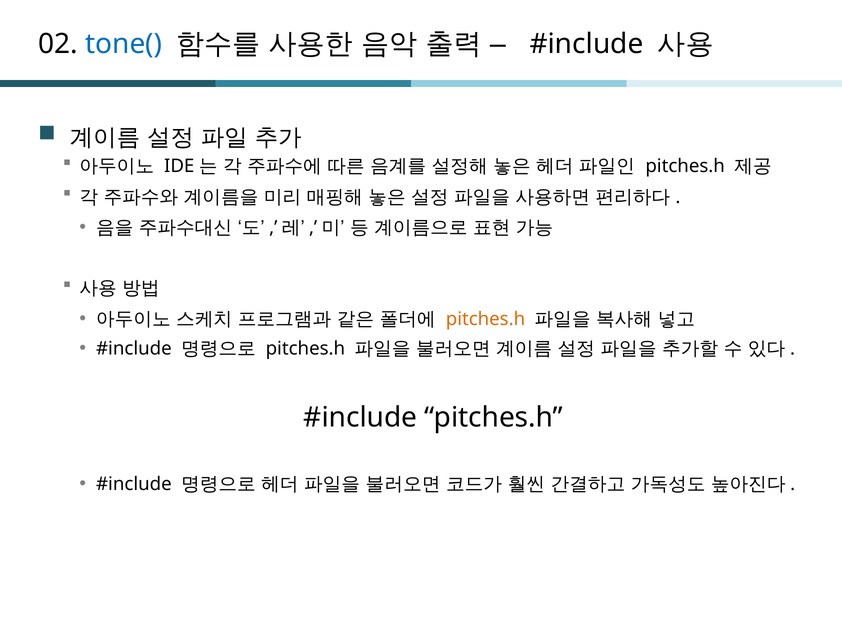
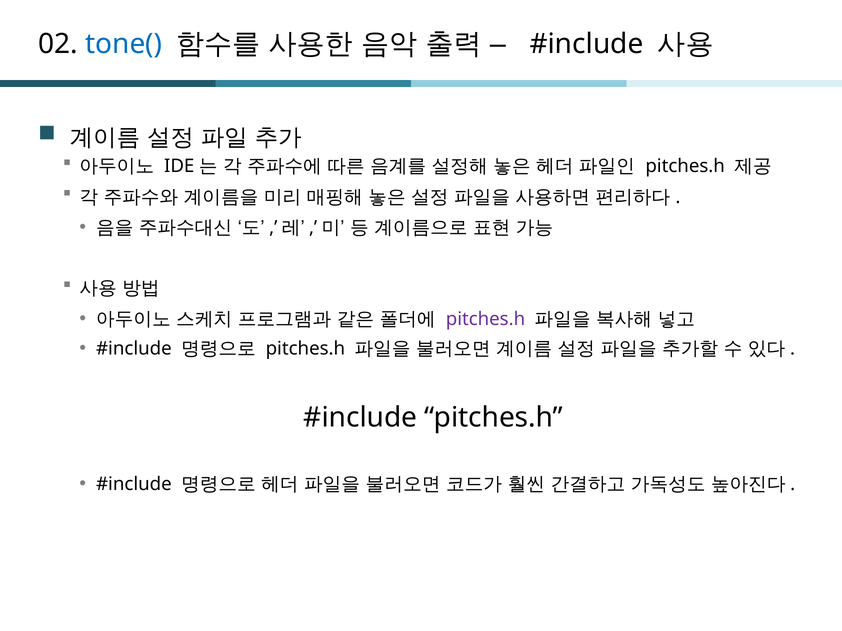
pitches.h colour: orange -> purple (485, 319)
